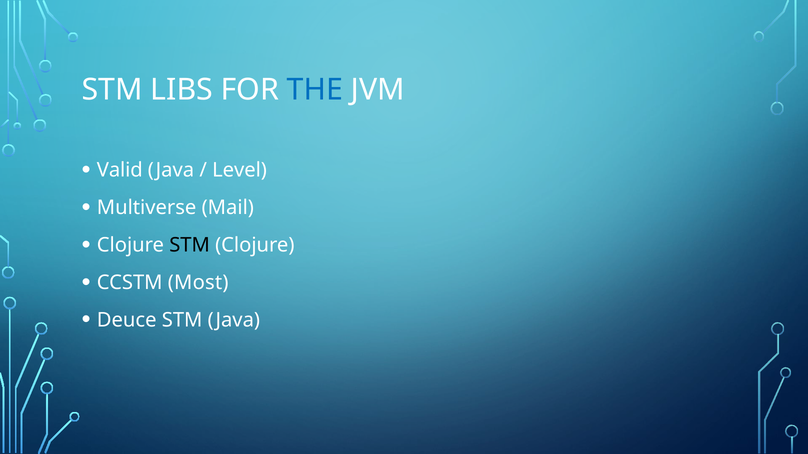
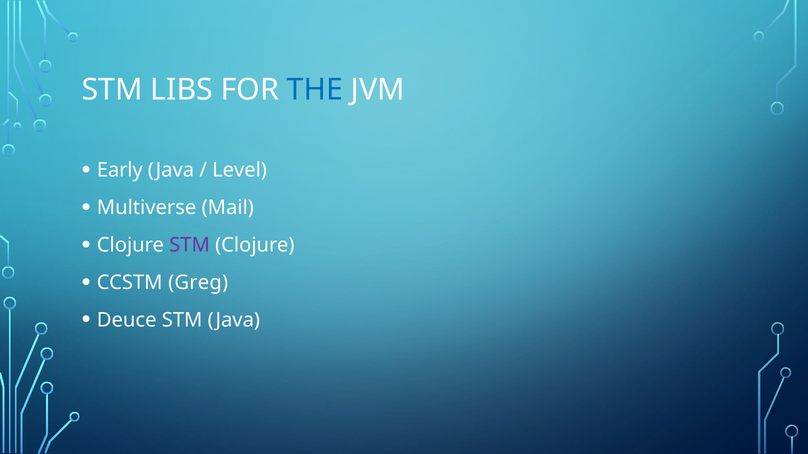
Valid: Valid -> Early (120, 171)
STM colour: black -> purple (190, 246)
Most: Most -> Greg (198, 283)
